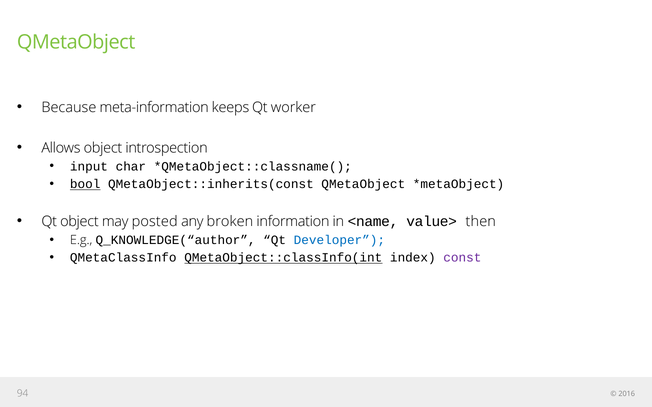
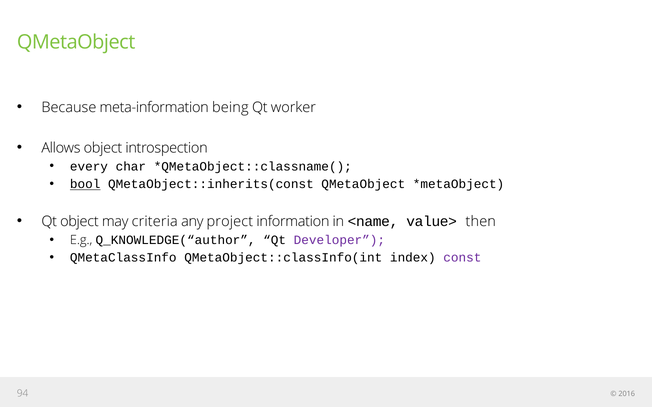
keeps: keeps -> being (230, 107)
input: input -> every (89, 167)
posted: posted -> criteria (155, 222)
broken: broken -> project (230, 222)
Developer colour: blue -> purple (339, 240)
QMetaObject::classInfo(int underline: present -> none (283, 258)
